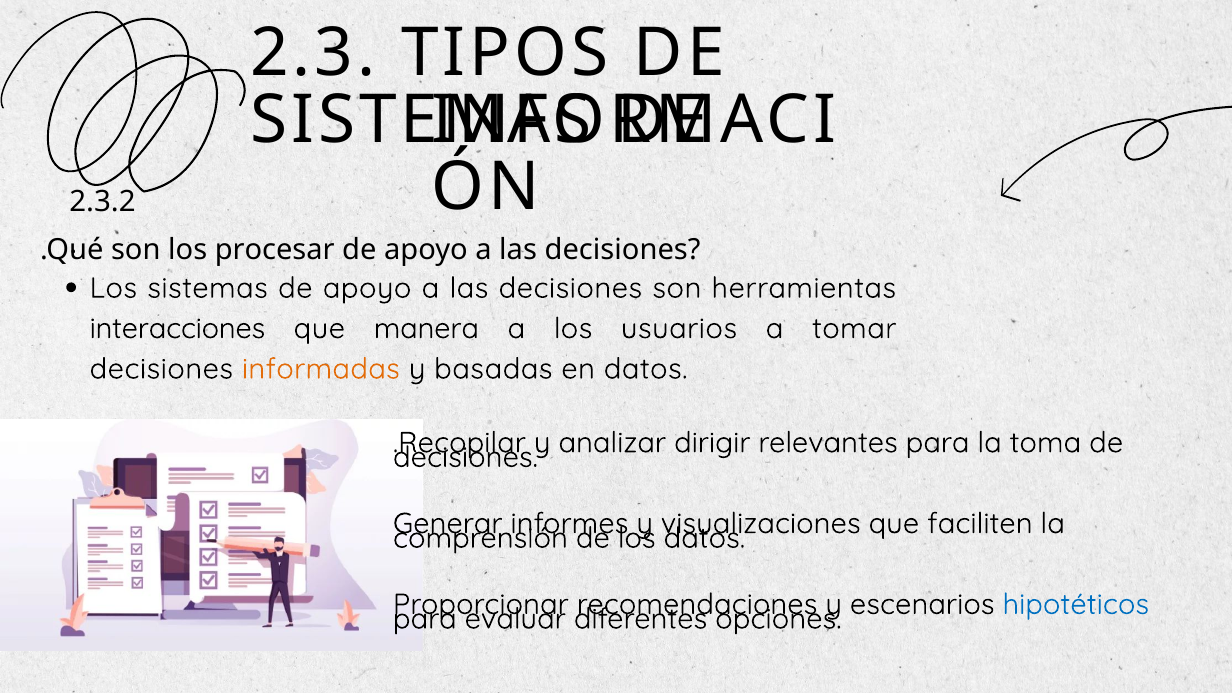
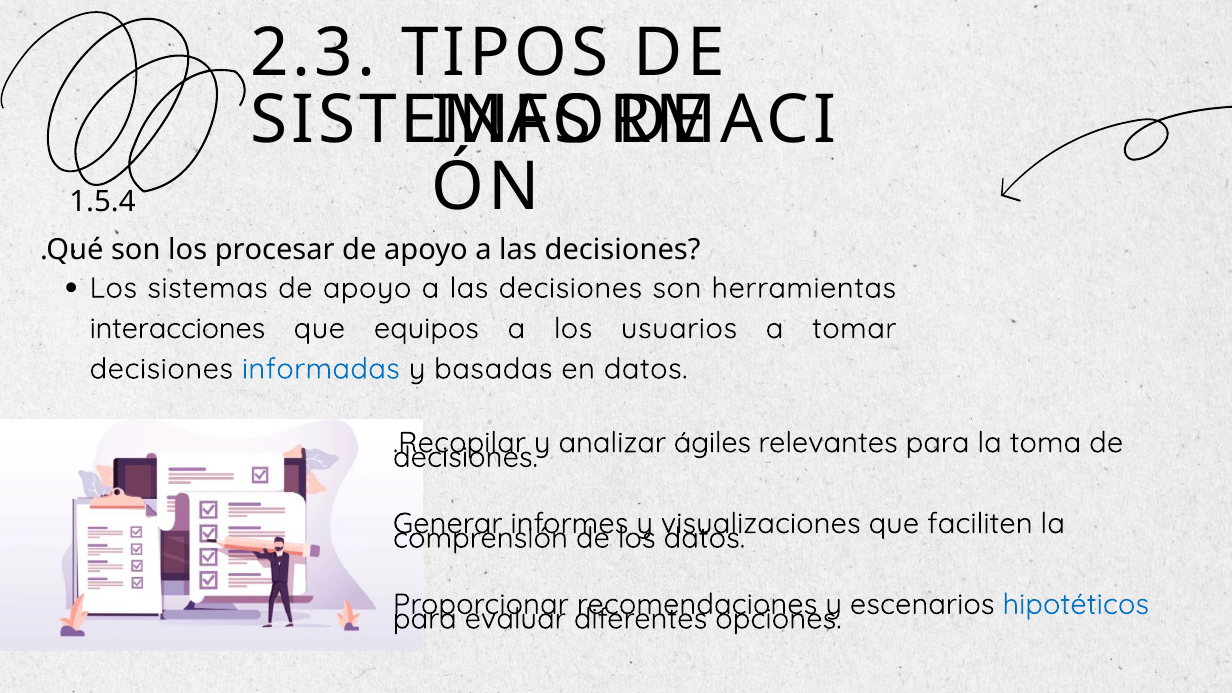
2.3.2: 2.3.2 -> 1.5.4 (102, 202)
manera: manera -> equipos (426, 329)
informadas colour: orange -> blue (321, 369)
dirigir: dirigir -> ágiles (712, 443)
